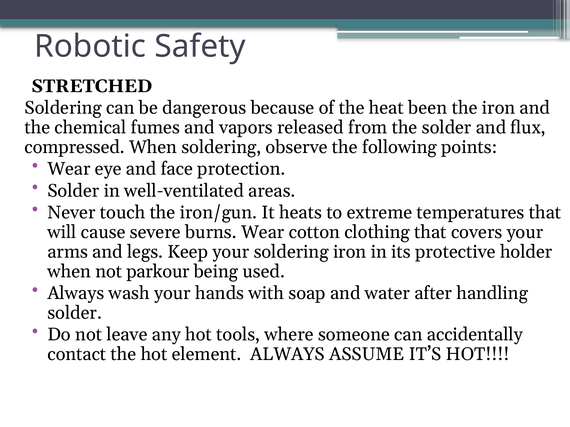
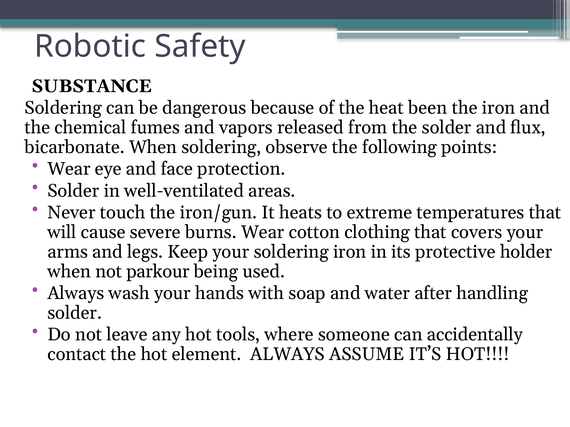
STRETCHED: STRETCHED -> SUBSTANCE (92, 86)
compressed: compressed -> bicarbonate (75, 147)
